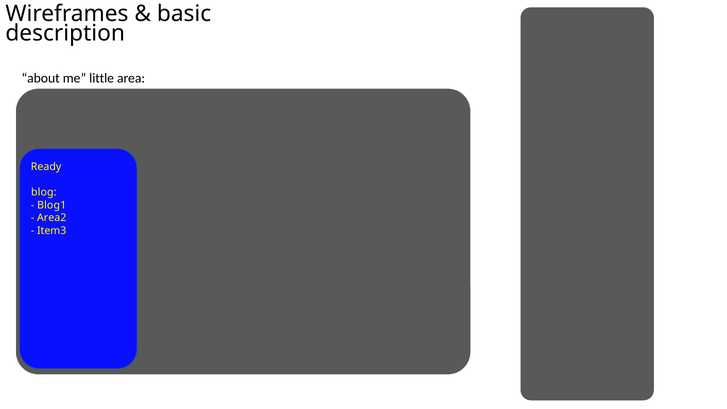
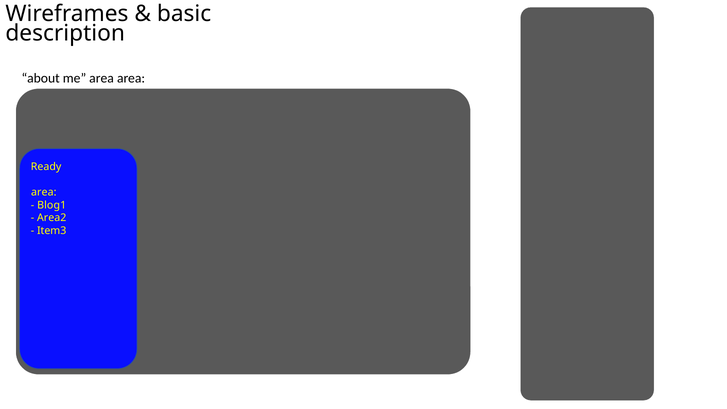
me little: little -> area (102, 78)
blog: blog -> area (44, 192)
